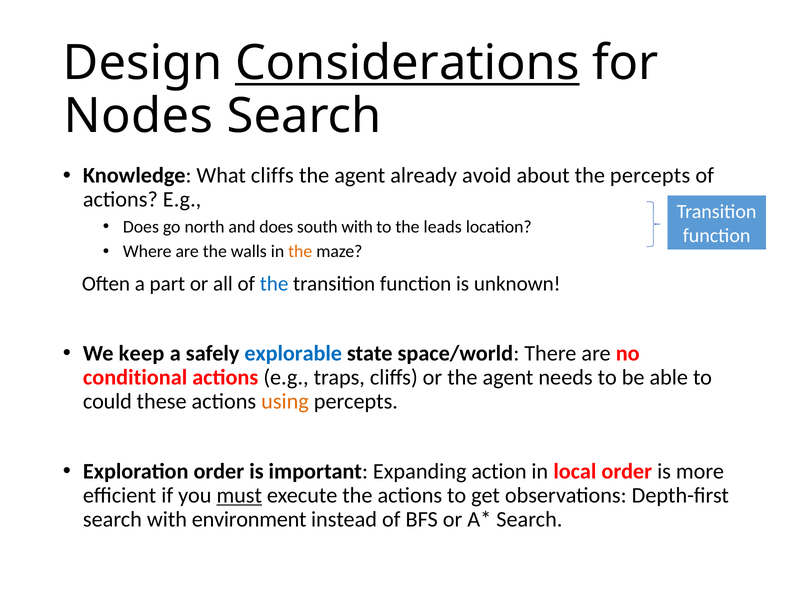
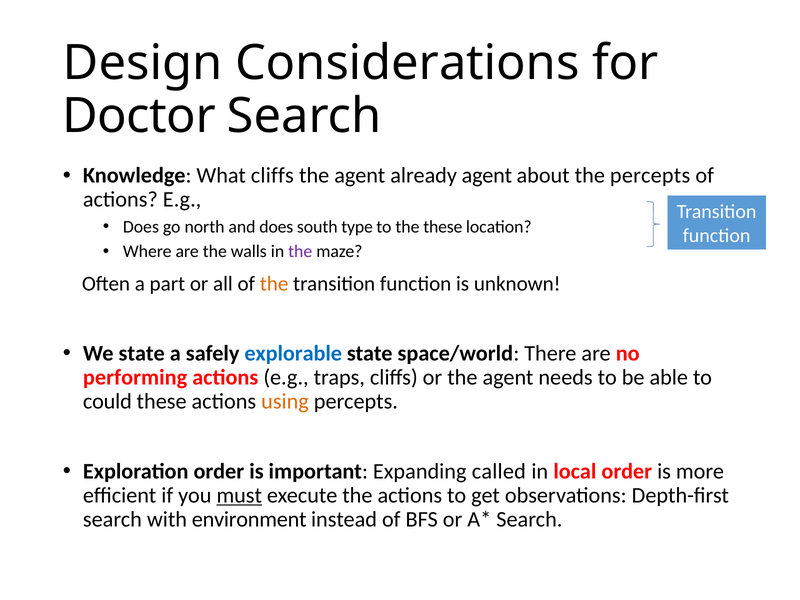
Considerations underline: present -> none (407, 63)
Nodes: Nodes -> Doctor (139, 116)
already avoid: avoid -> agent (487, 176)
south with: with -> type (357, 227)
the leads: leads -> these (443, 227)
the colour: orange -> purple (300, 251)
the colour: blue -> orange (274, 284)
We keep: keep -> state (142, 353)
conditional: conditional -> performing (135, 377)
action: action -> called (499, 471)
